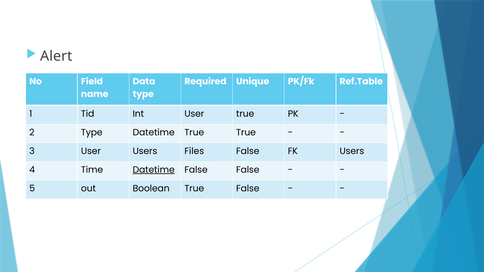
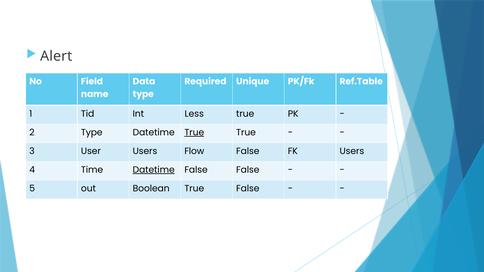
Int User: User -> Less (194, 114)
True underline: none -> present (194, 133)
Files: Files -> Flow (194, 151)
